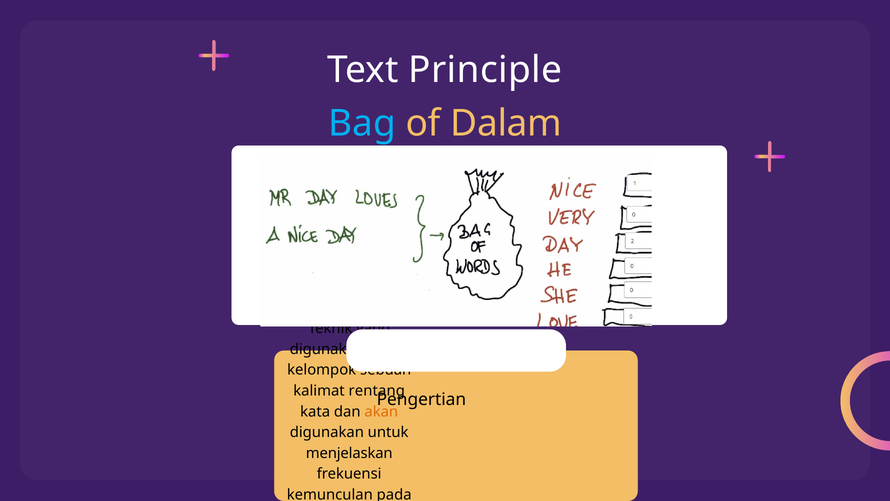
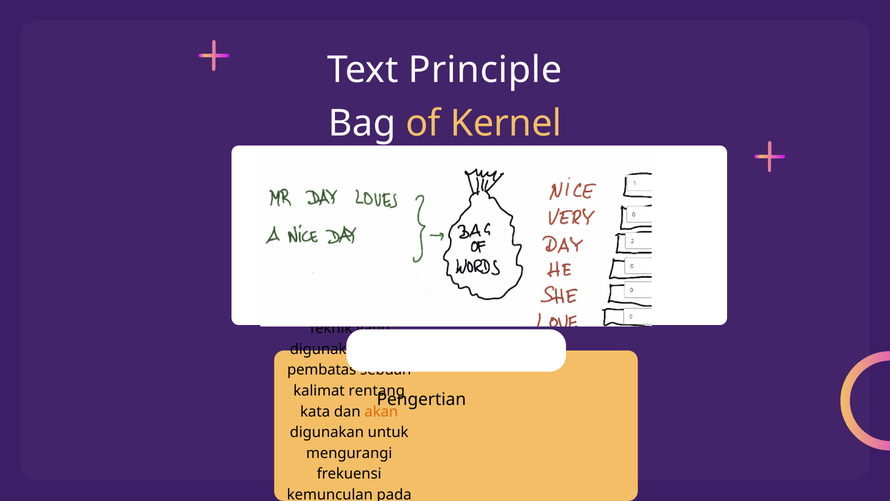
Bag colour: light blue -> white (362, 123)
Dalam: Dalam -> Kernel (506, 123)
kelompok: kelompok -> pembatas (322, 370)
menjelaskan: menjelaskan -> mengurangi (349, 453)
